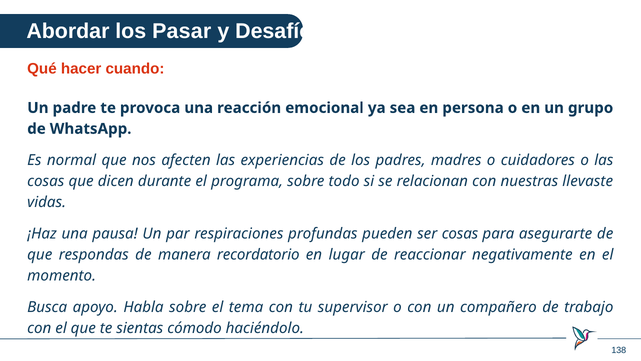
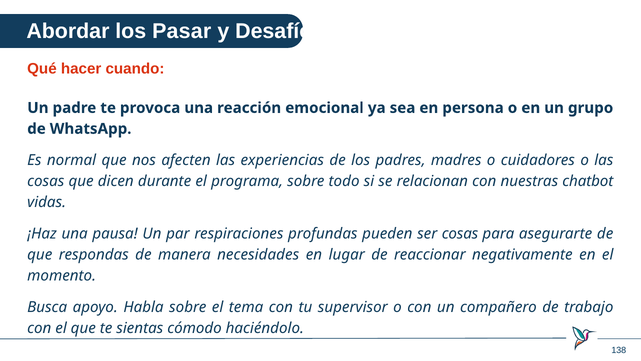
llevaste: llevaste -> chatbot (588, 181)
recordatorio: recordatorio -> necesidades (258, 254)
